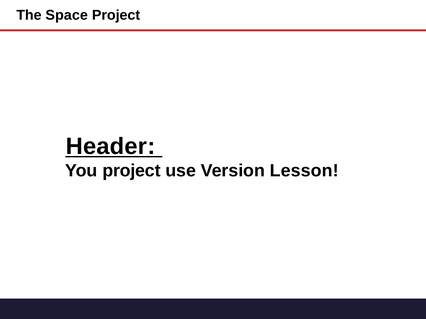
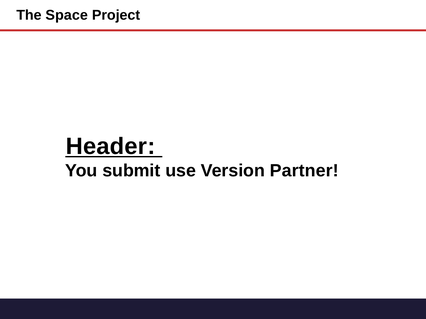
You project: project -> submit (131, 171)
Lesson: Lesson -> Partner (304, 171)
